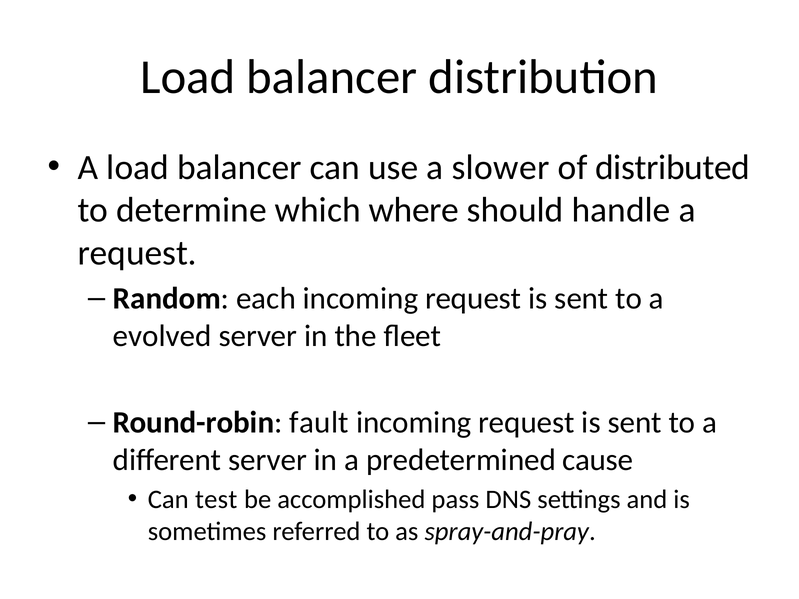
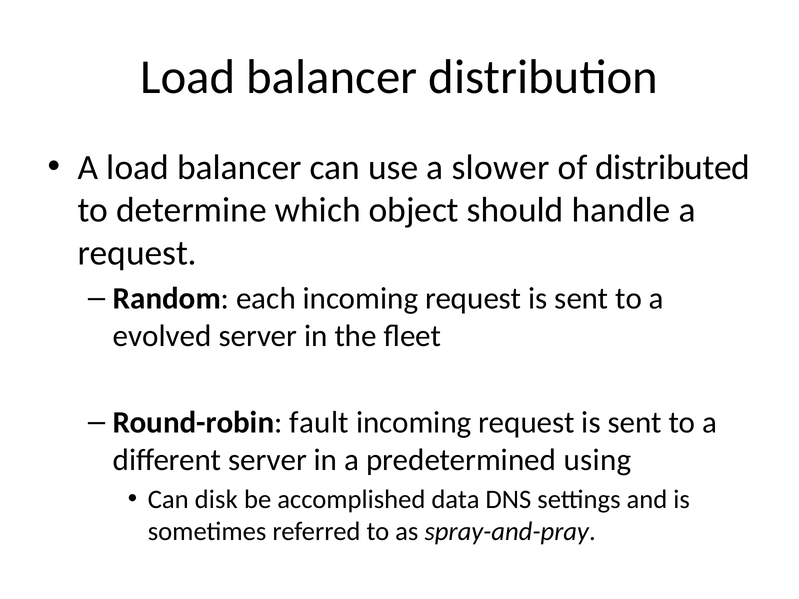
where: where -> object (414, 210)
cause: cause -> using (597, 460)
test: test -> disk (216, 500)
pass: pass -> data (455, 500)
